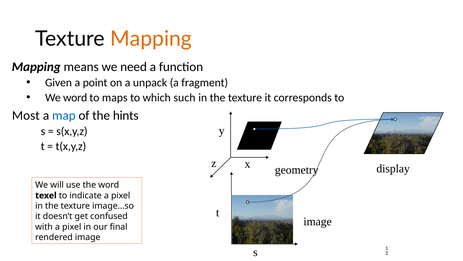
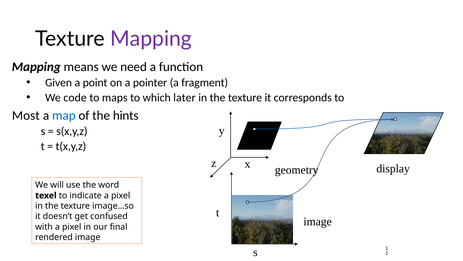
Mapping colour: orange -> purple (151, 39)
unpack: unpack -> pointer (150, 82)
We word: word -> code (75, 97)
such: such -> later (184, 97)
